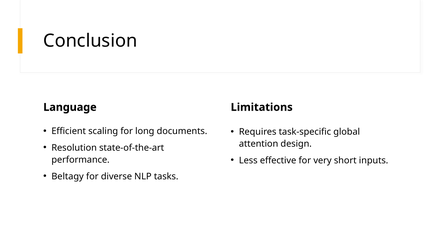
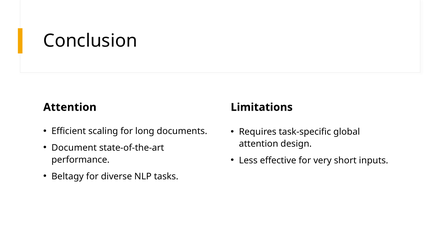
Language: Language -> Attention (70, 107)
Resolution: Resolution -> Document (74, 148)
